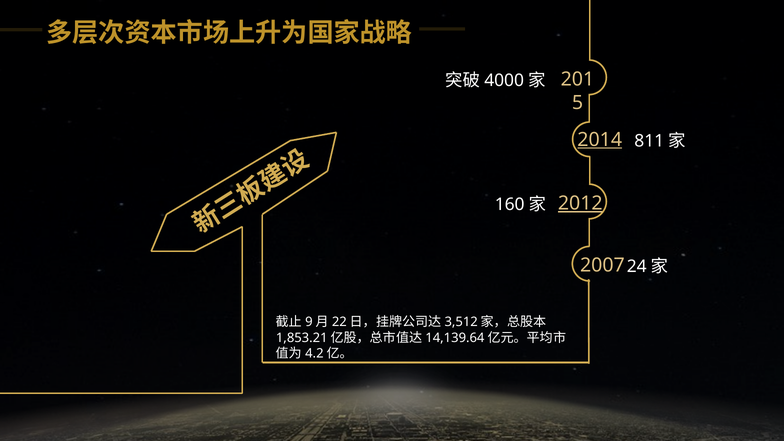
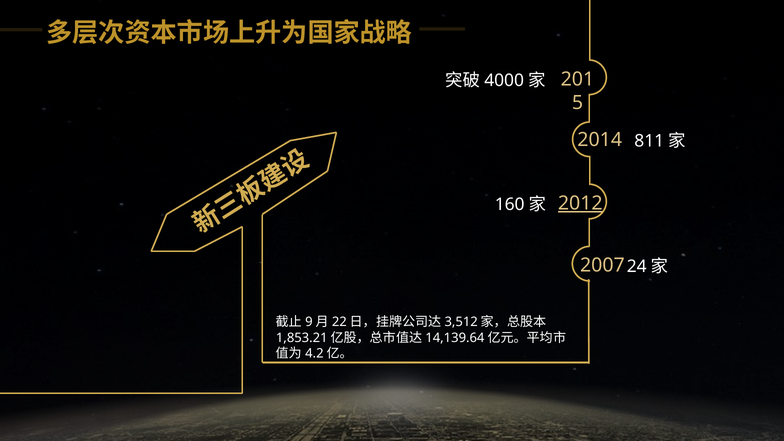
2014 underline: present -> none (600, 140)
